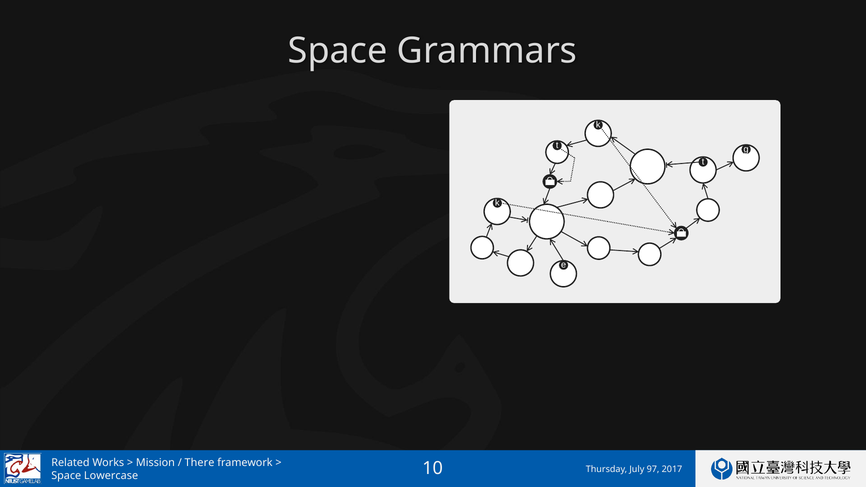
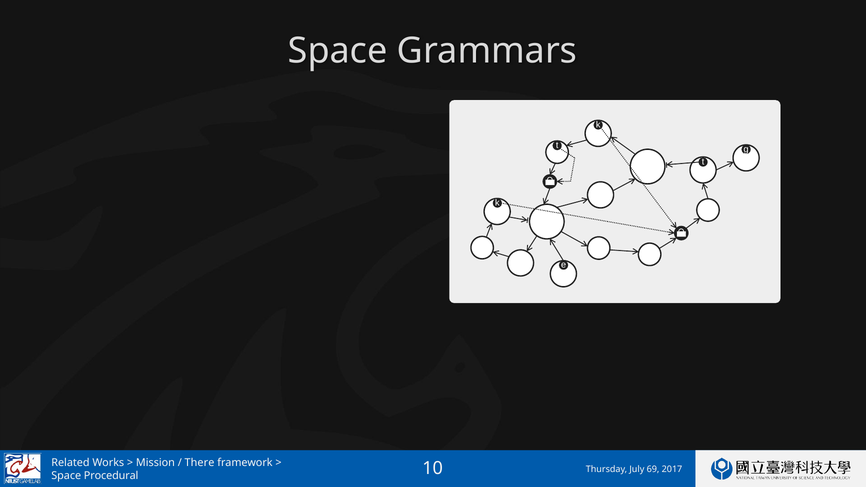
97: 97 -> 69 (653, 469)
Lowercase: Lowercase -> Procedural (111, 476)
